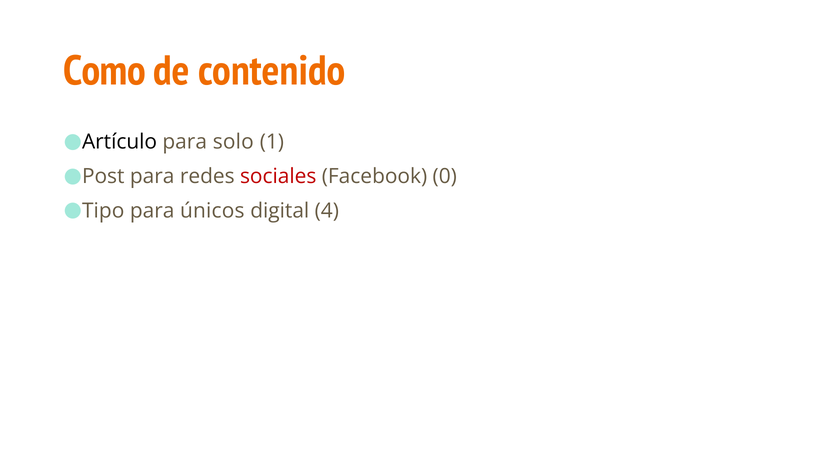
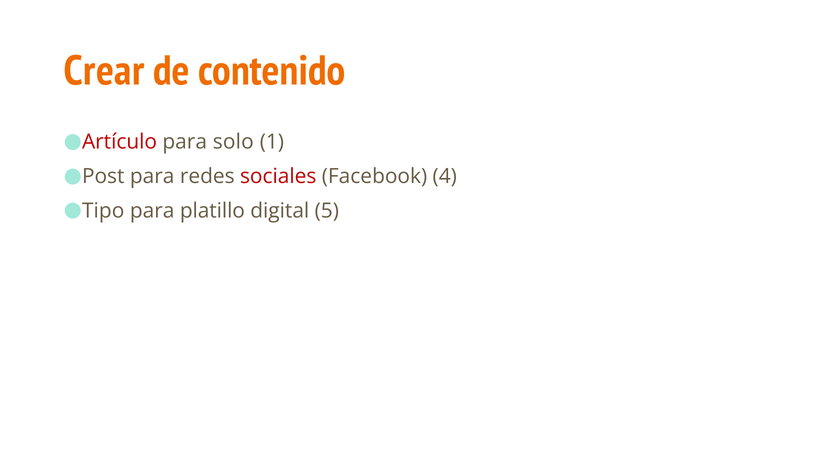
Como: Como -> Crear (104, 71)
Artículo colour: black -> red (120, 142)
0: 0 -> 4 (445, 176)
únicos: únicos -> platillo (212, 211)
4: 4 -> 5 (327, 211)
